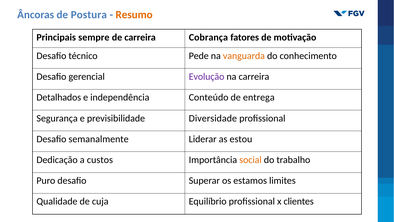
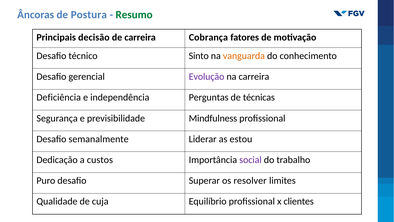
Resumo colour: orange -> green (134, 15)
sempre: sempre -> decisão (94, 37)
Pede: Pede -> Sinto (199, 56)
Detalhados: Detalhados -> Deficiência (59, 97)
Conteúdo: Conteúdo -> Perguntas (209, 97)
entrega: entrega -> técnicas (259, 97)
Diversidade: Diversidade -> Mindfulness (213, 118)
social colour: orange -> purple (250, 160)
estamos: estamos -> resolver (250, 180)
